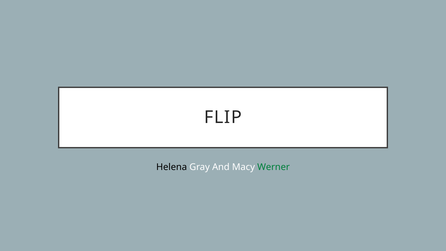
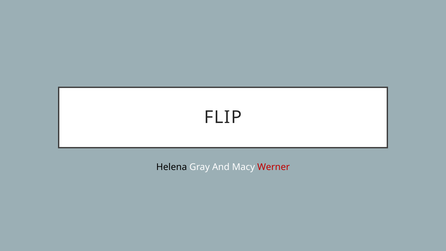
Werner colour: green -> red (274, 167)
